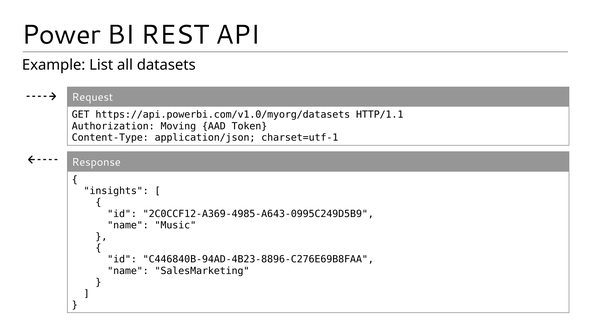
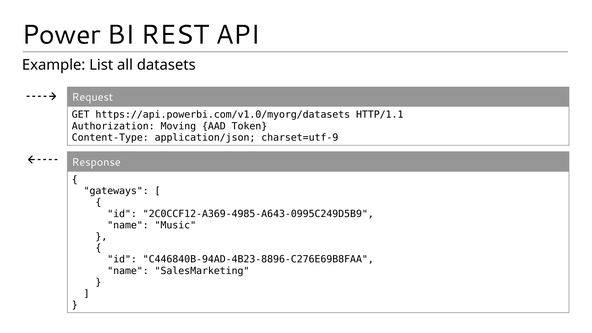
charset=utf-1: charset=utf-1 -> charset=utf-9 (300, 138)
insights: insights -> gateways (116, 191)
